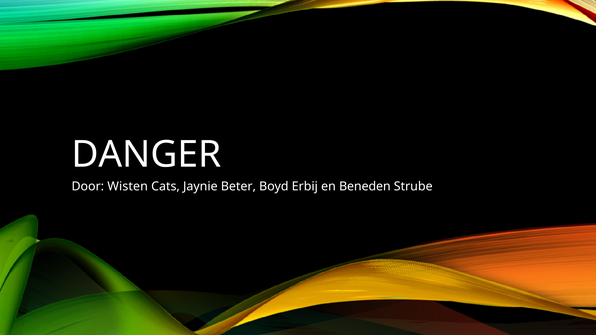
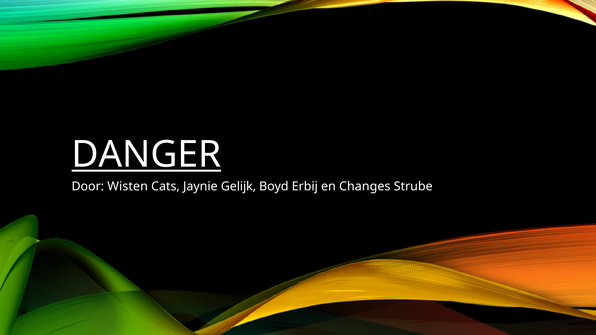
DANGER underline: none -> present (146, 155)
Beter: Beter -> Gelijk (238, 186)
Beneden: Beneden -> Changes (365, 186)
